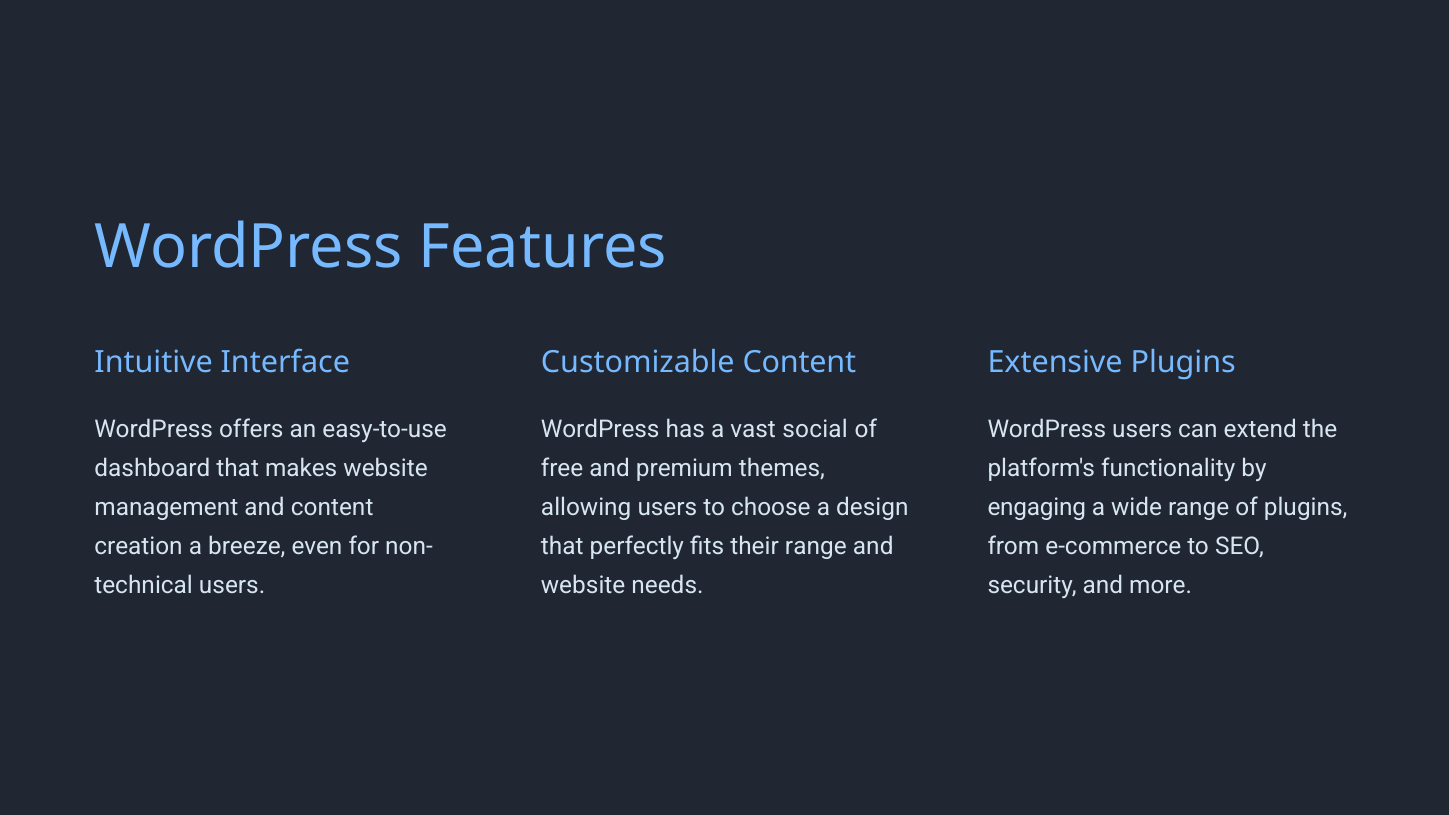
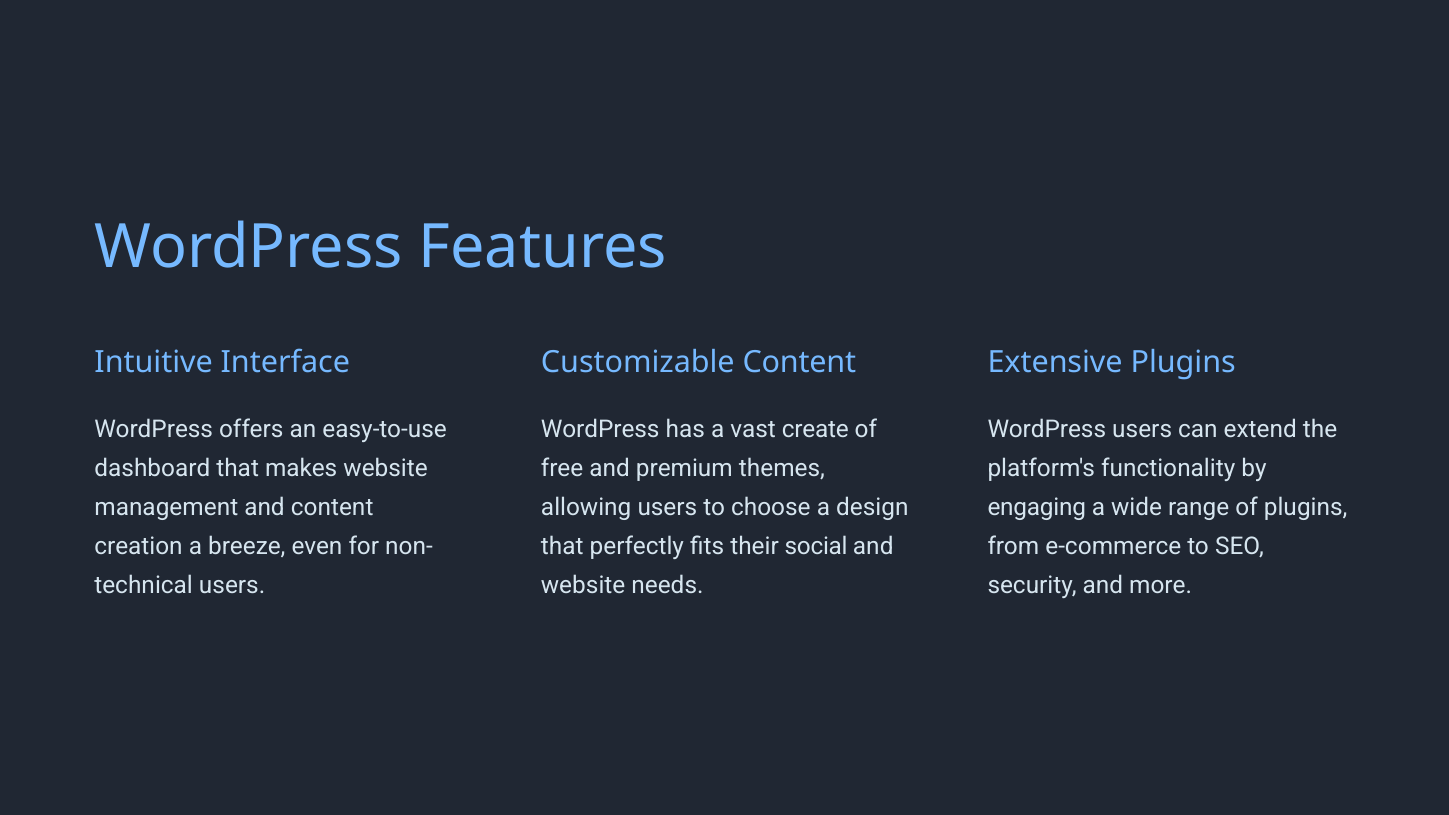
social: social -> create (815, 429)
their range: range -> social (816, 547)
